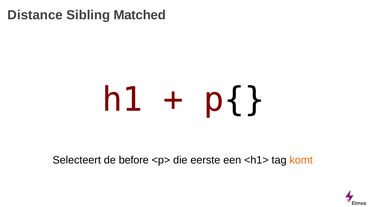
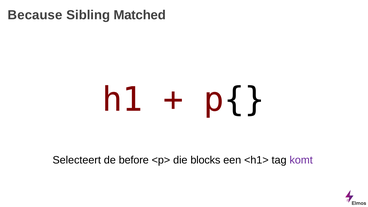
Distance: Distance -> Because (35, 15)
eerste: eerste -> blocks (205, 160)
komt colour: orange -> purple (301, 160)
